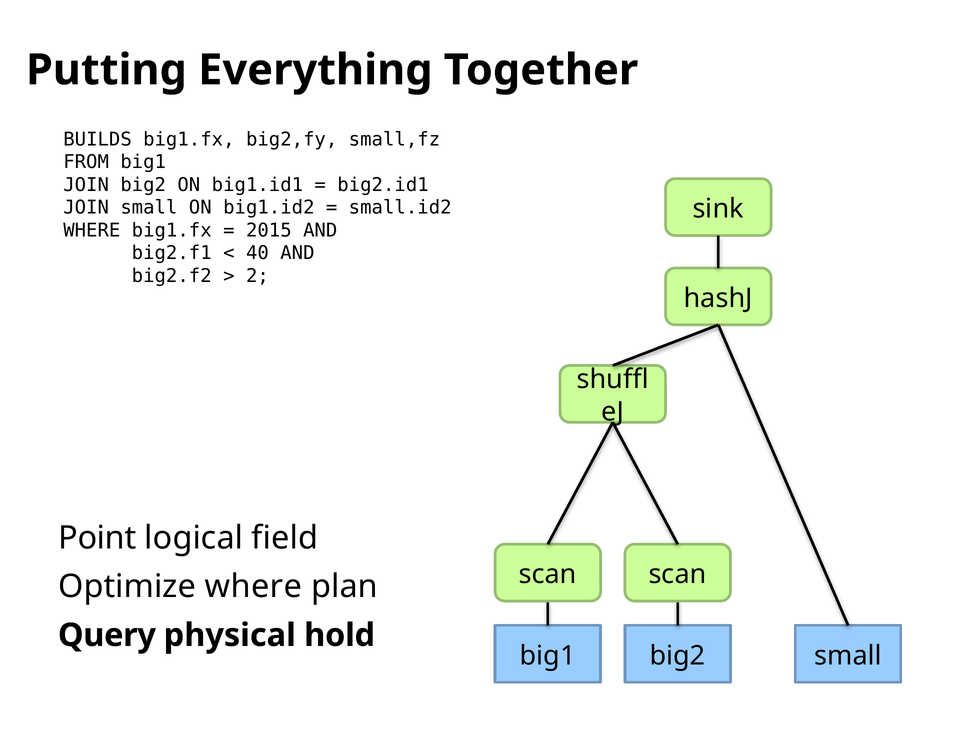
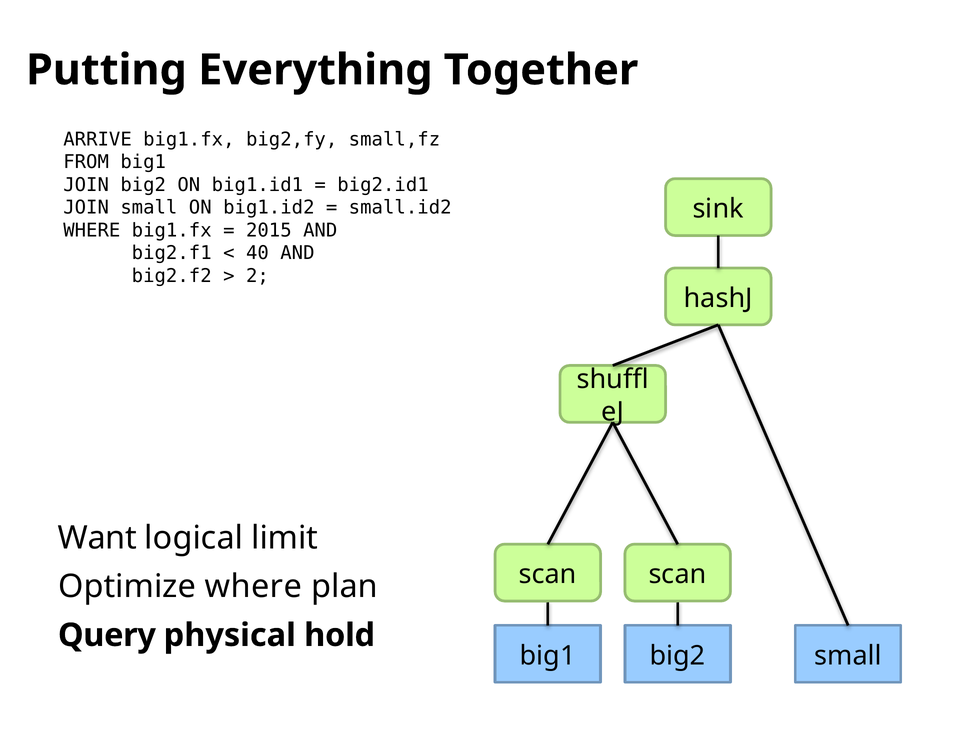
BUILDS: BUILDS -> ARRIVE (98, 139)
Point: Point -> Want (97, 538)
field: field -> limit (285, 538)
